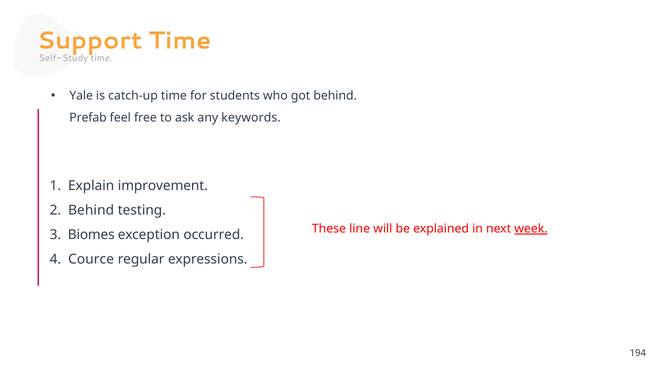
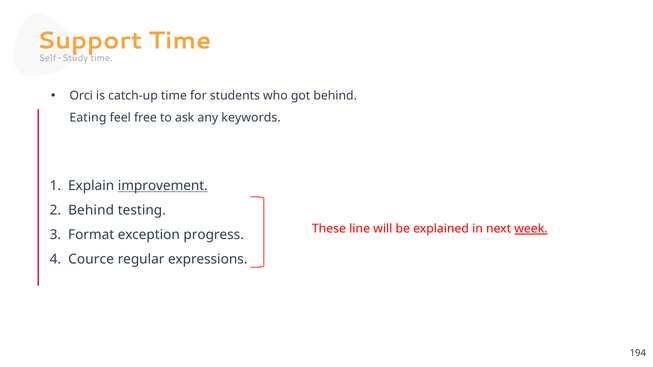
Yale: Yale -> Orci (81, 96)
Prefab: Prefab -> Eating (88, 118)
improvement underline: none -> present (163, 186)
Biomes: Biomes -> Format (91, 235)
occurred: occurred -> progress (214, 235)
